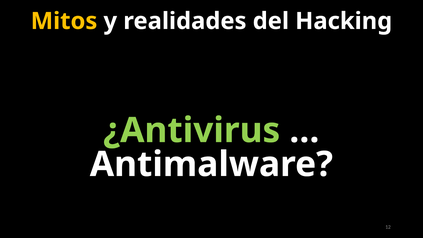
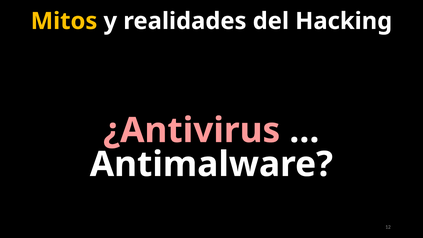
¿Antivirus colour: light green -> pink (192, 130)
